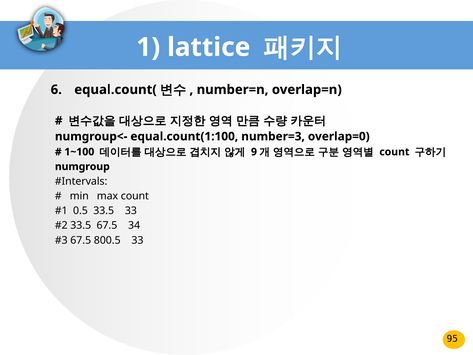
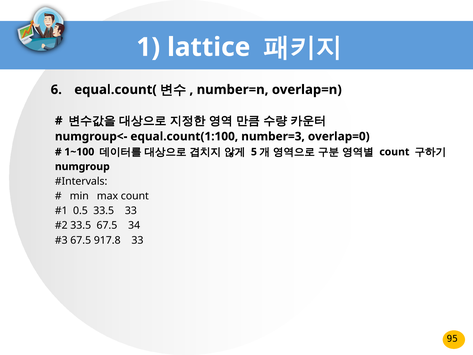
9: 9 -> 5 (254, 152)
800.5: 800.5 -> 917.8 (107, 240)
